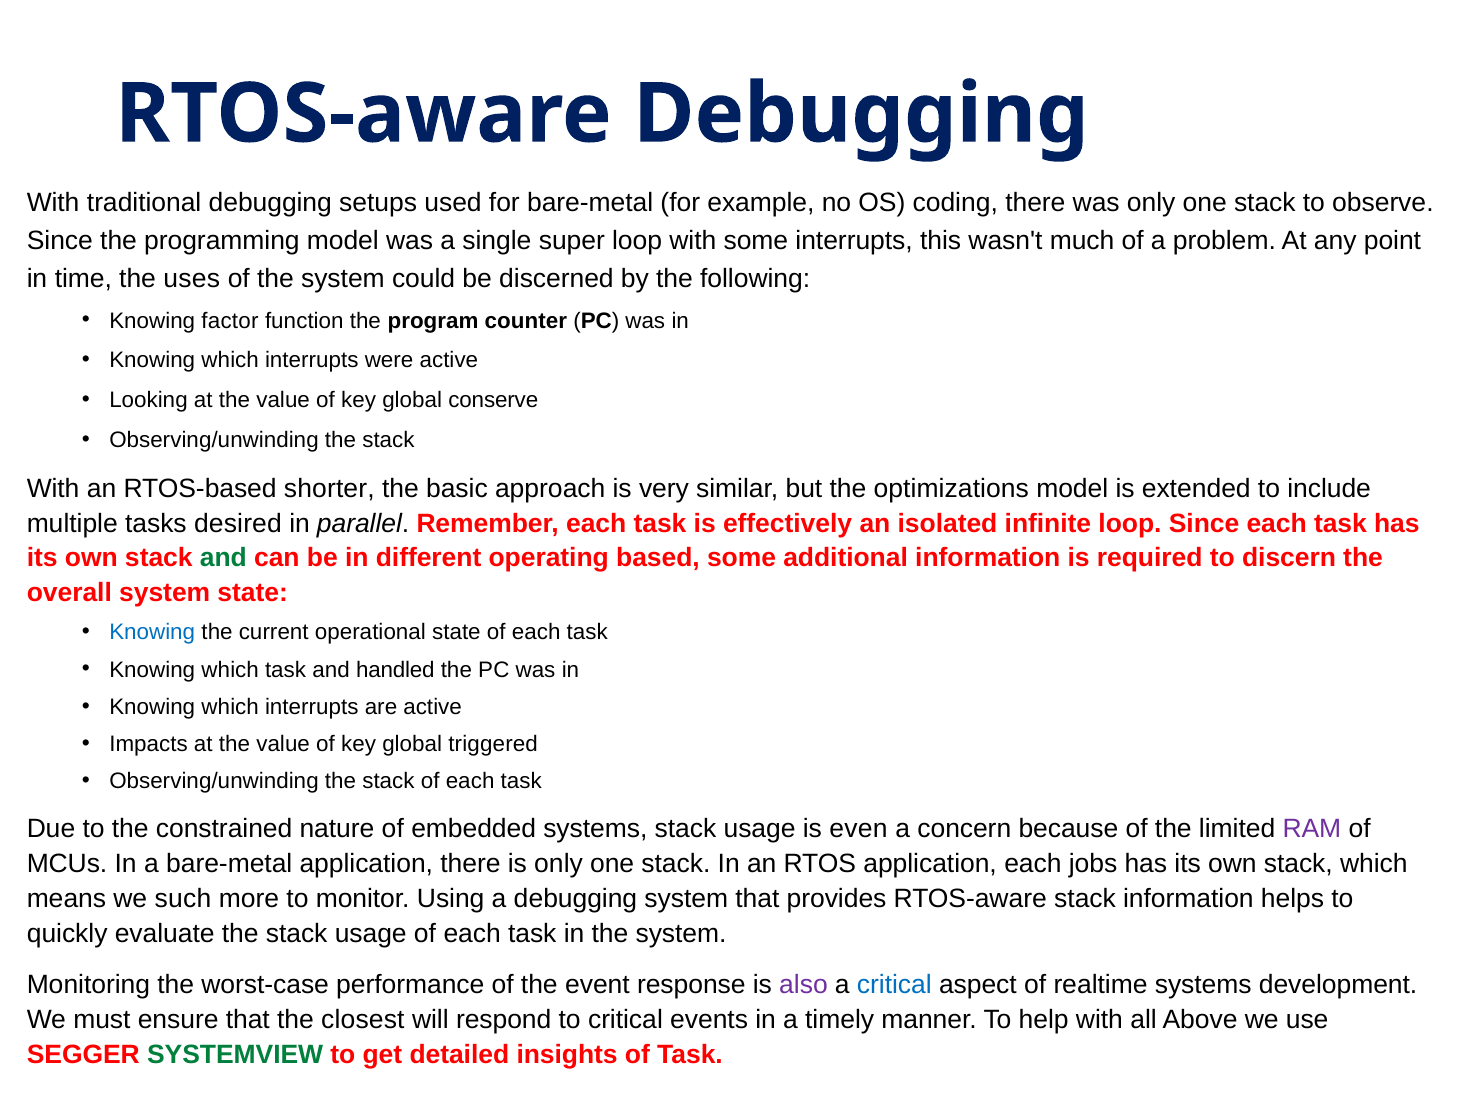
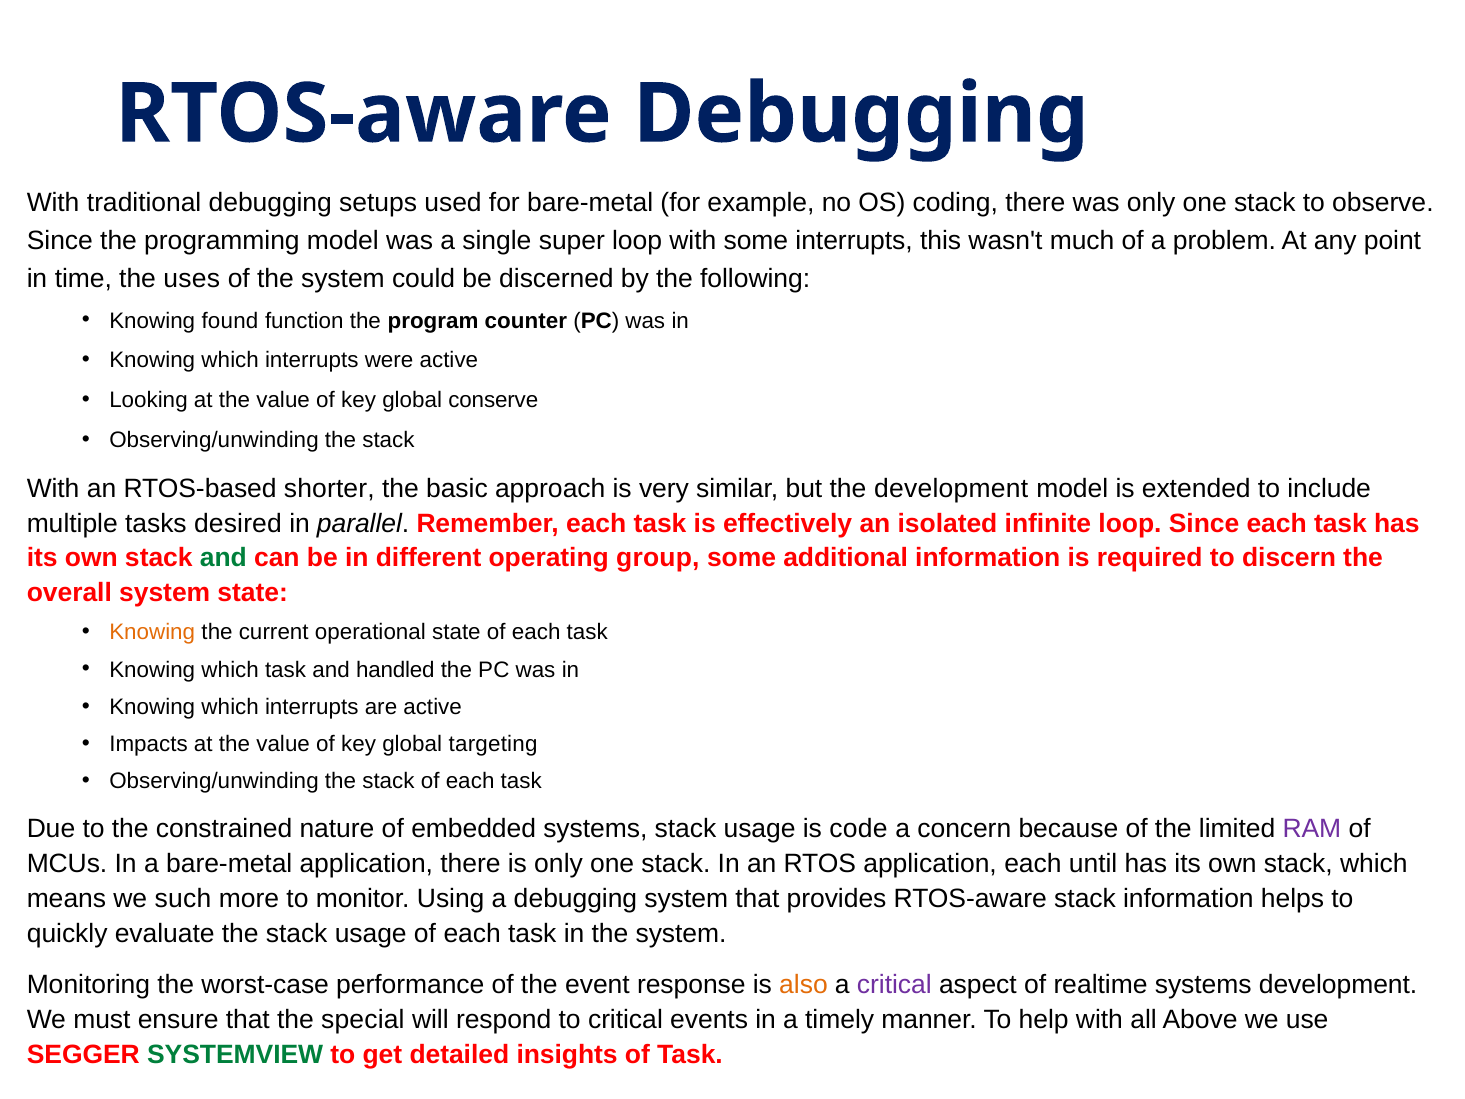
factor: factor -> found (230, 321)
the optimizations: optimizations -> development (951, 488)
based: based -> group (658, 558)
Knowing colour: blue -> orange (152, 632)
triggered: triggered -> targeting (493, 744)
even: even -> code (858, 829)
jobs: jobs -> until (1093, 864)
also colour: purple -> orange (803, 984)
critical colour: blue -> purple (894, 984)
closest: closest -> special (363, 1019)
